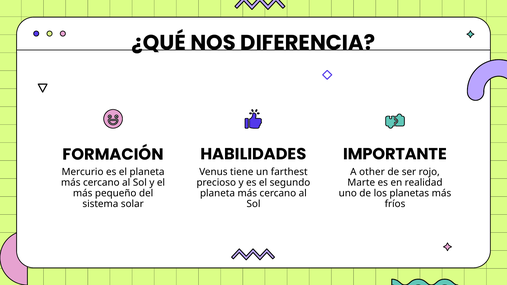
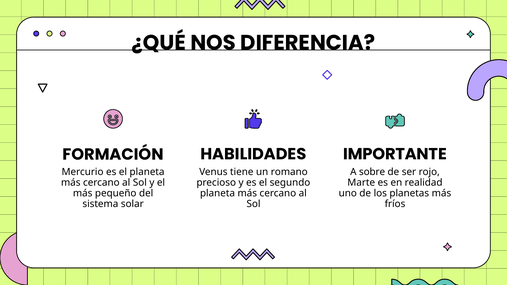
farthest: farthest -> romano (289, 172)
other: other -> sobre (372, 172)
